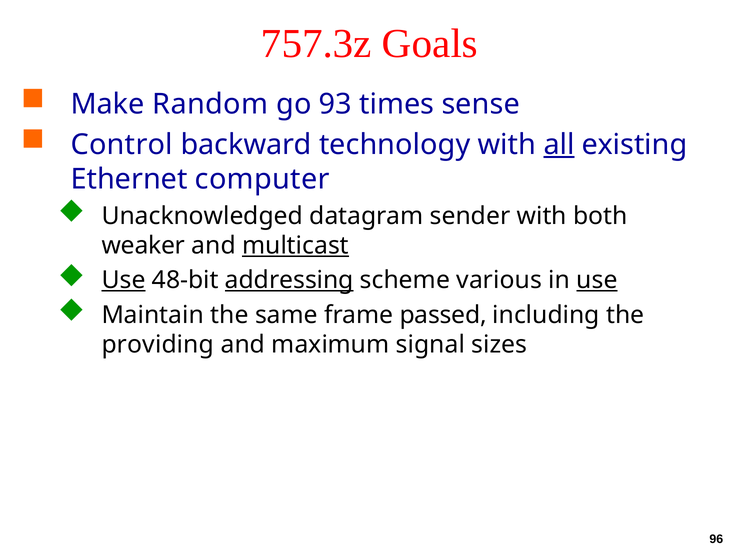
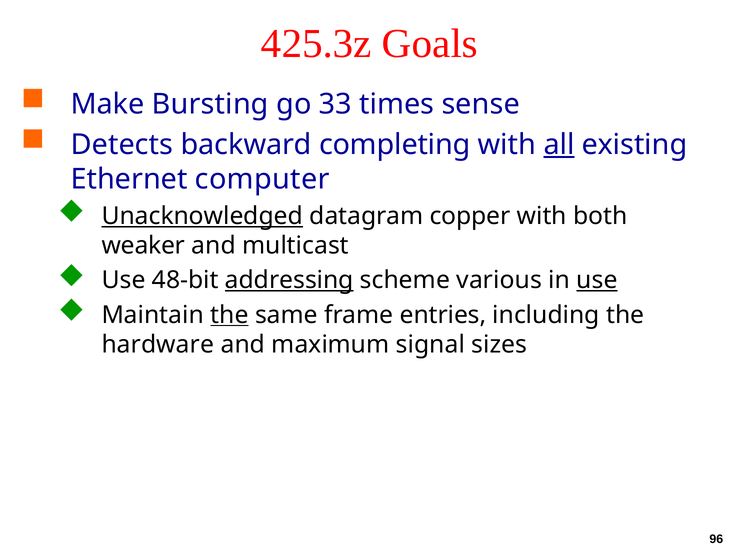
757.3z: 757.3z -> 425.3z (316, 44)
Random: Random -> Bursting (210, 104)
93: 93 -> 33 (335, 104)
Control: Control -> Detects (122, 145)
technology: technology -> completing (395, 145)
Unacknowledged underline: none -> present (202, 216)
sender: sender -> copper (470, 216)
multicast underline: present -> none (295, 246)
Use underline: present -> none (124, 281)
the underline: none -> present (229, 315)
passed: passed -> entries (443, 315)
providing: providing -> hardware (158, 345)
